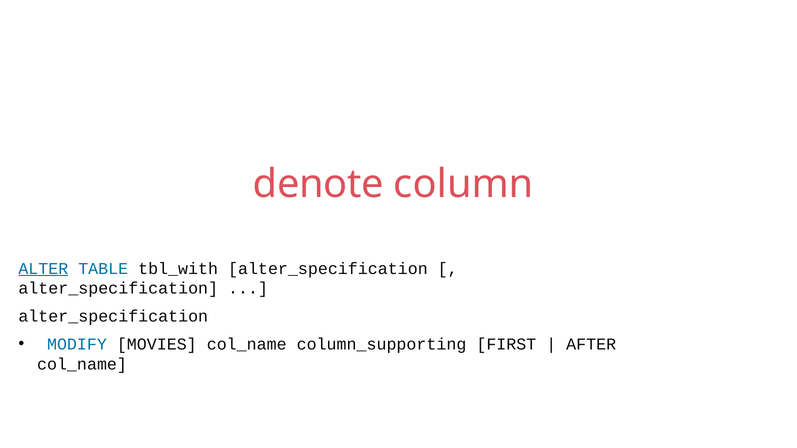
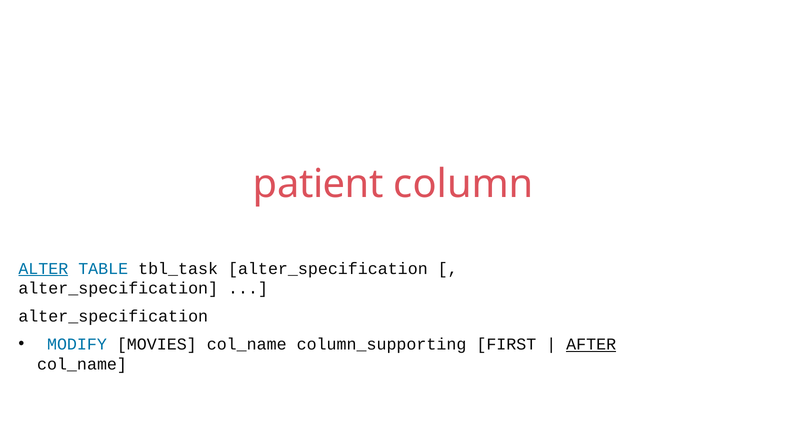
denote: denote -> patient (318, 184)
tbl_with: tbl_with -> tbl_task (178, 269)
AFTER underline: none -> present (591, 344)
